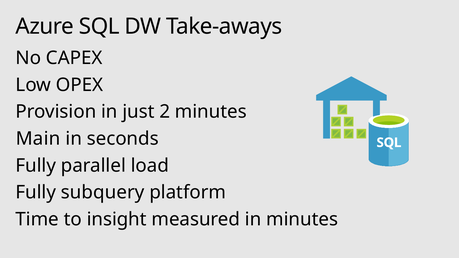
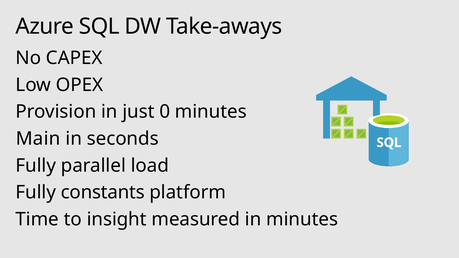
2: 2 -> 0 (165, 112)
subquery: subquery -> constants (103, 192)
